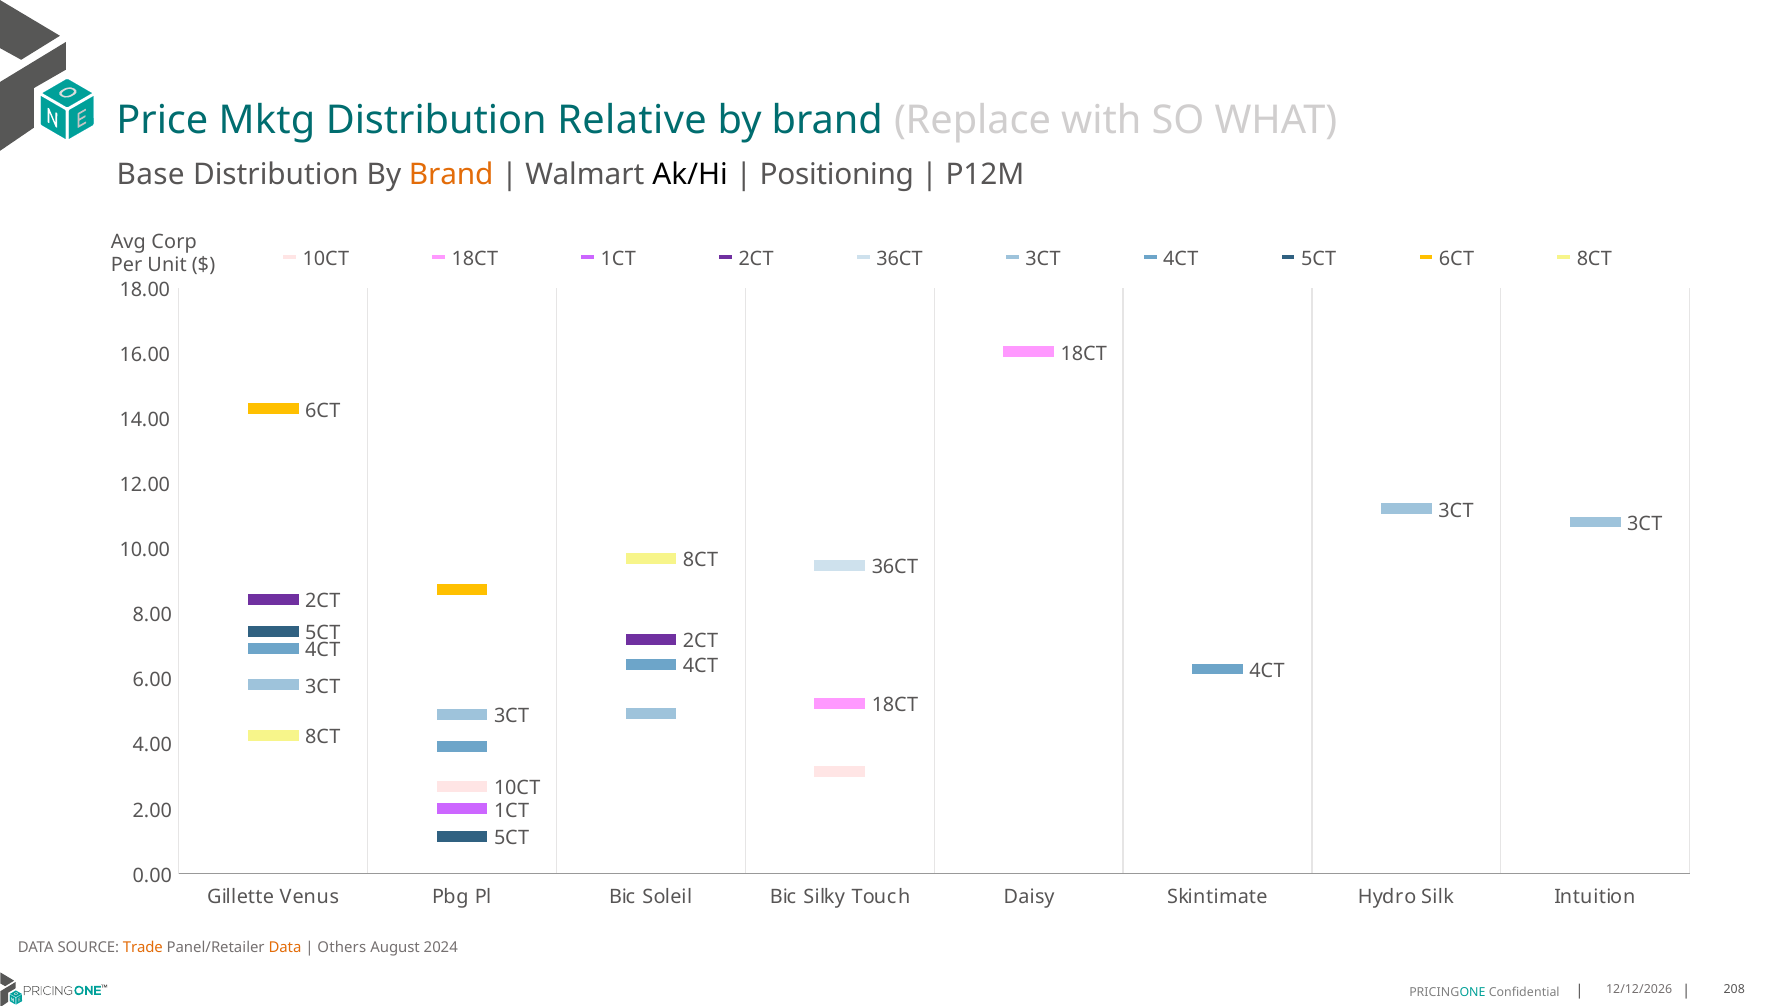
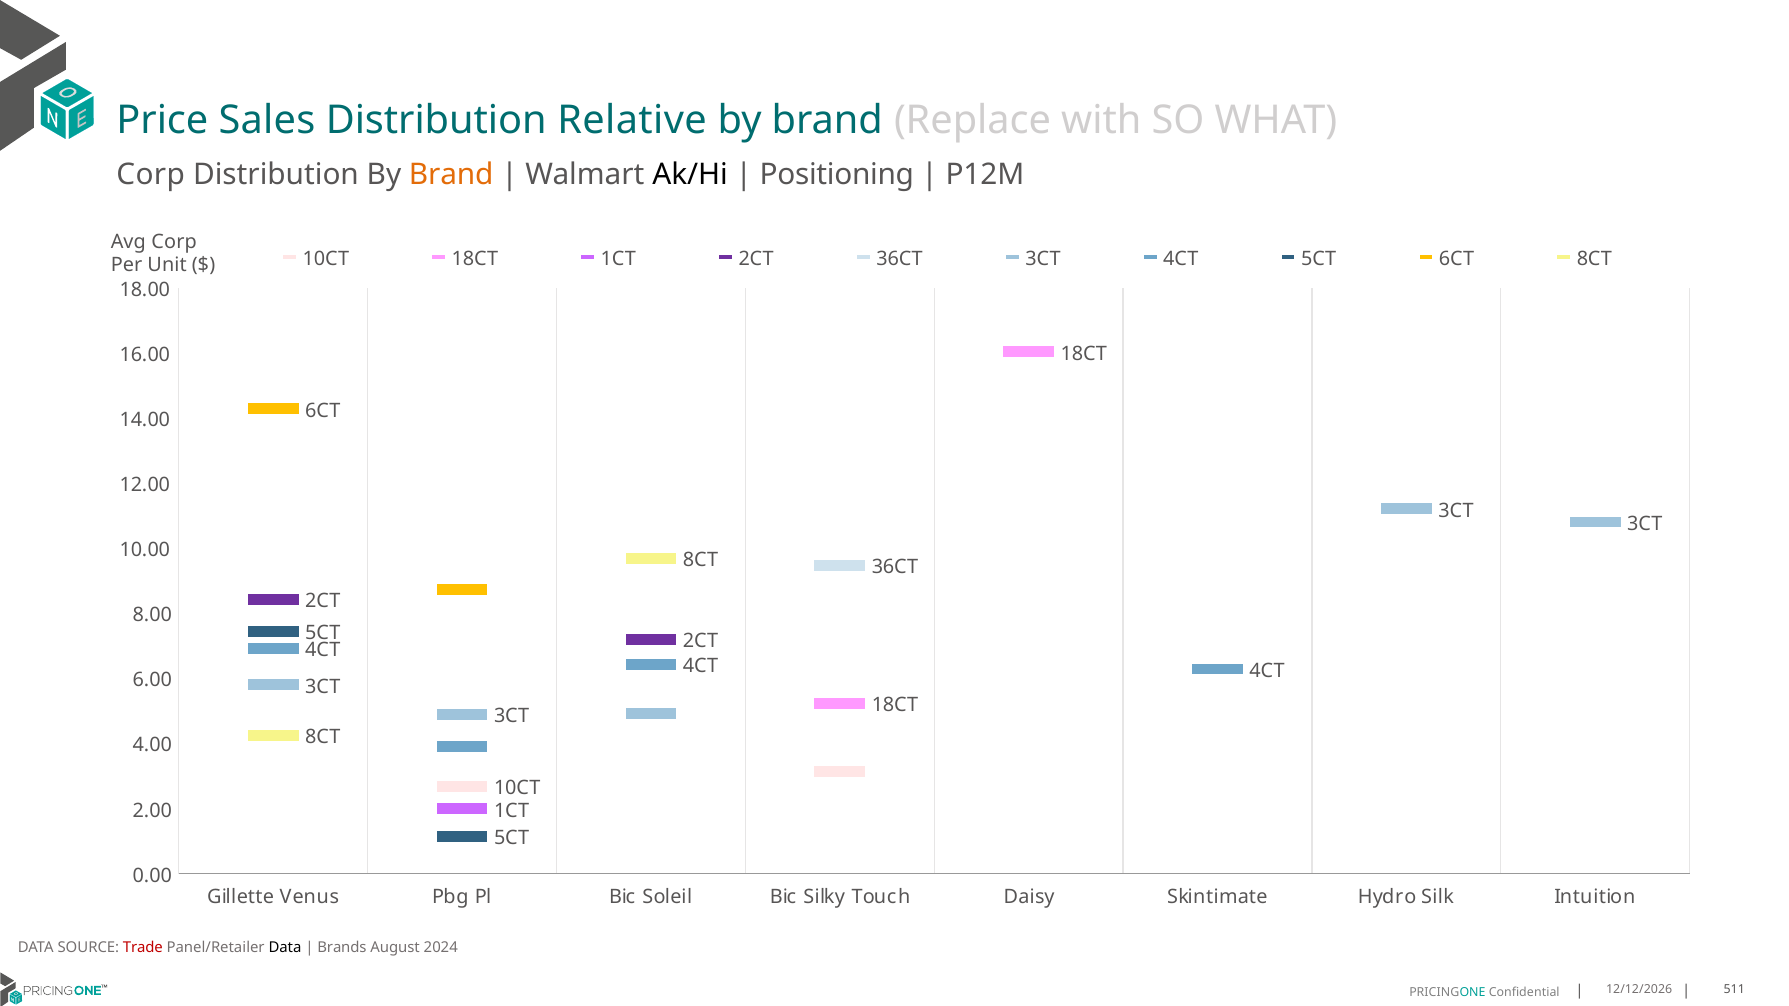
Mktg: Mktg -> Sales (267, 120)
Base: Base -> Corp (151, 174)
Trade colour: orange -> red (143, 948)
Data colour: orange -> black (285, 948)
Others: Others -> Brands (342, 948)
208: 208 -> 511 (1734, 989)
